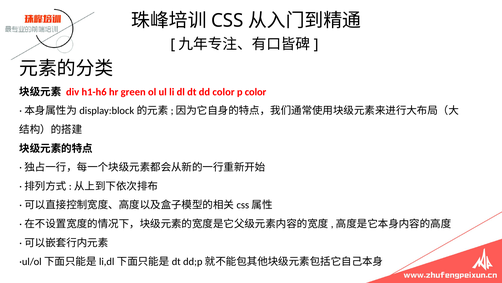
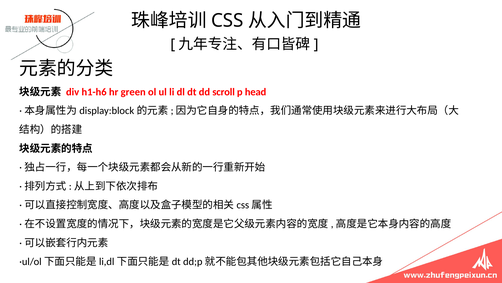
dd color: color -> scroll (224, 92)
p color: color -> head (256, 92)
